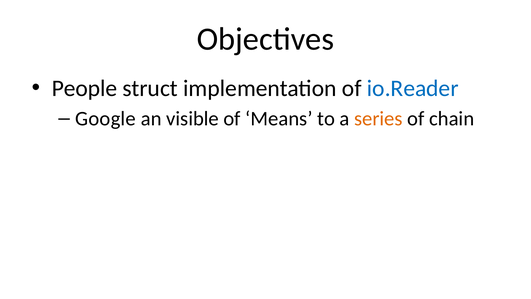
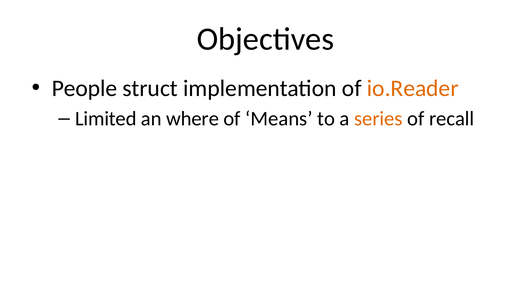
io.Reader colour: blue -> orange (413, 88)
Google: Google -> Limited (106, 119)
visible: visible -> where (193, 119)
chain: chain -> recall (452, 119)
